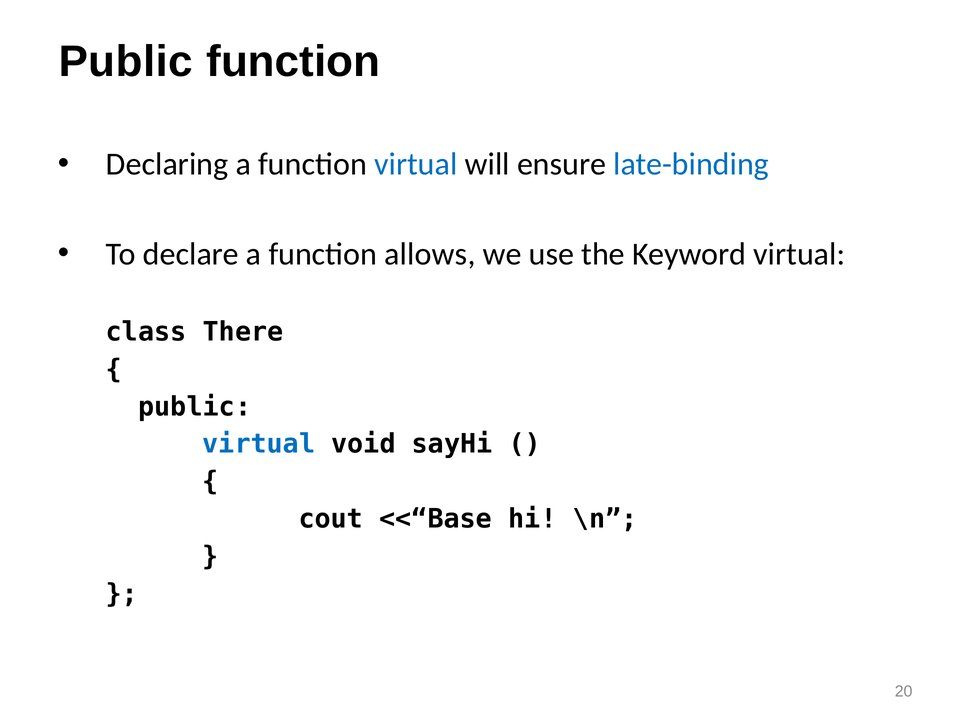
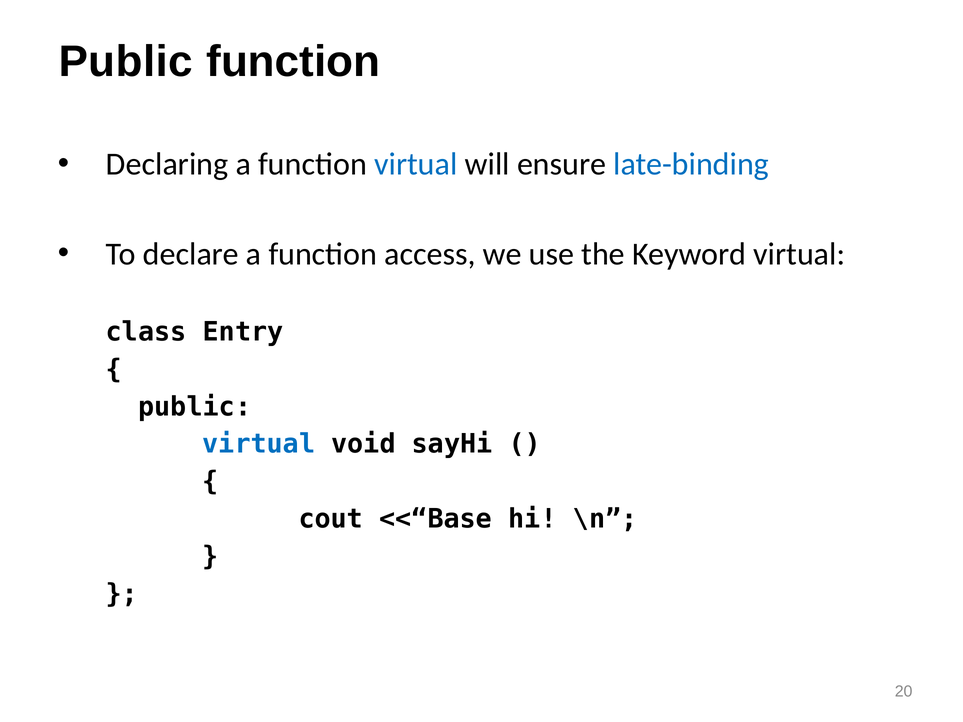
allows: allows -> access (430, 254)
There: There -> Entry (243, 332)
